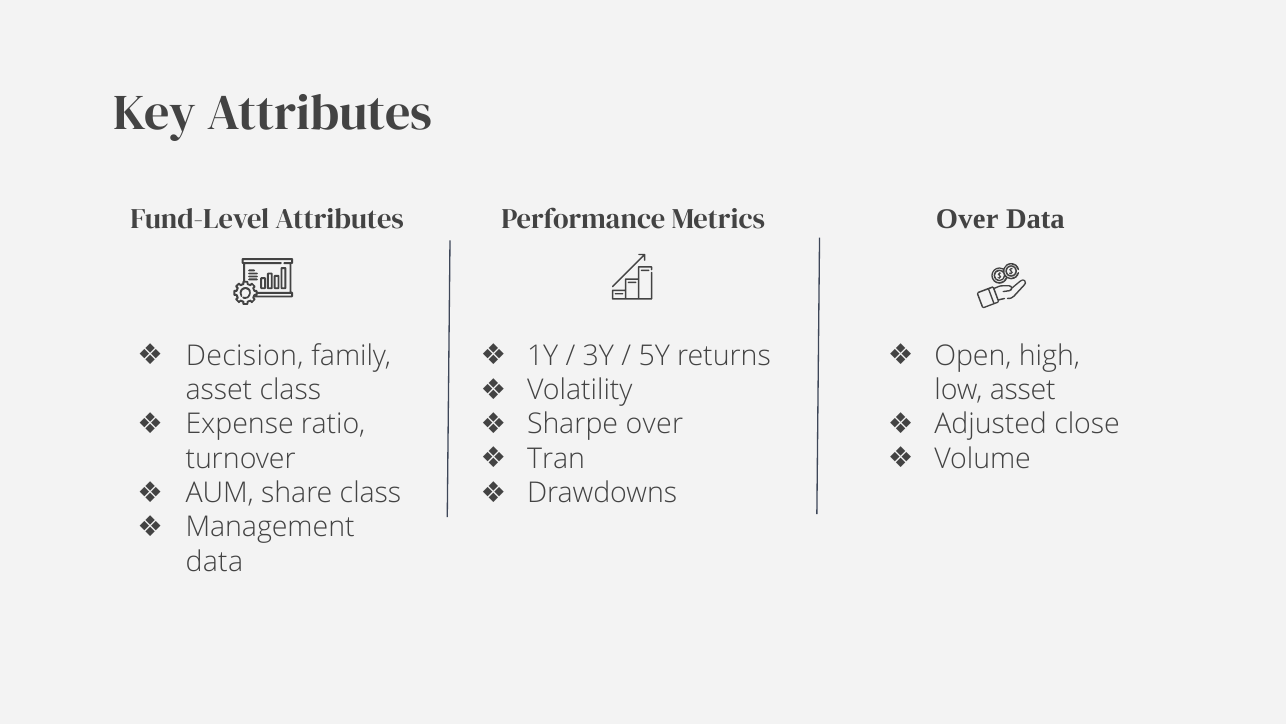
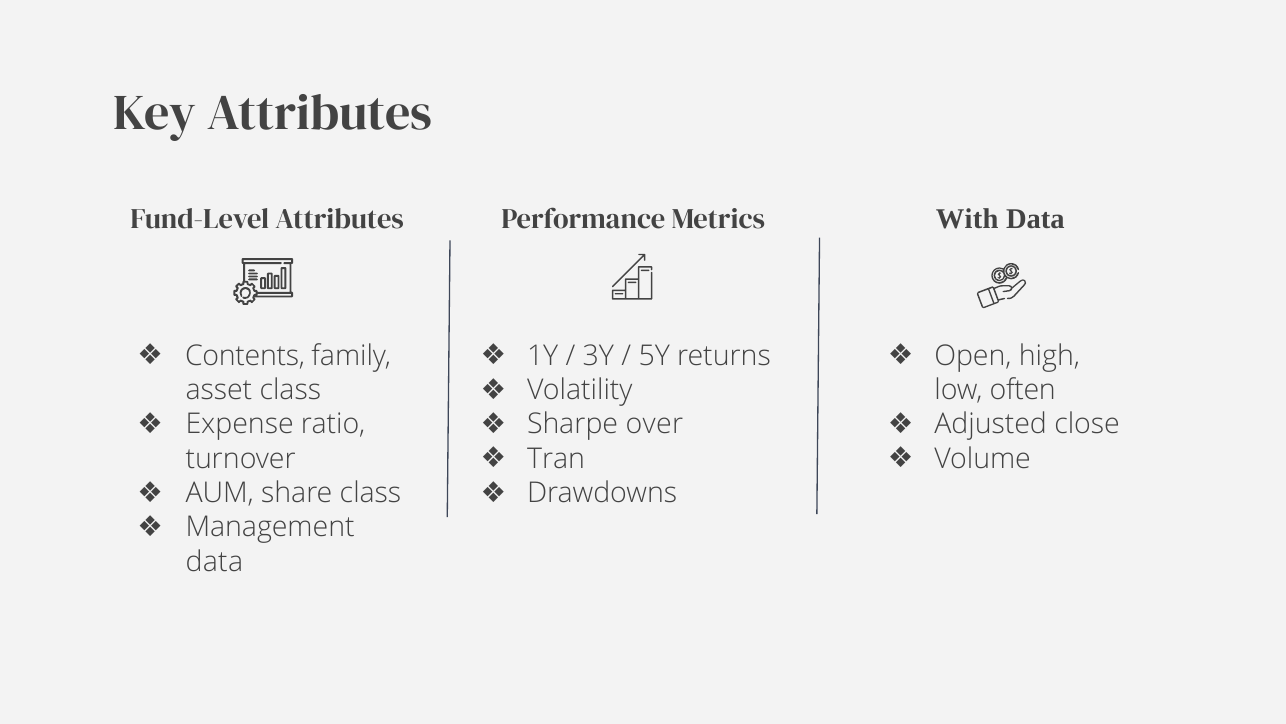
Over: Over -> With (967, 218)
Decision: Decision -> Contents (245, 356)
low asset: asset -> often (1023, 390)
